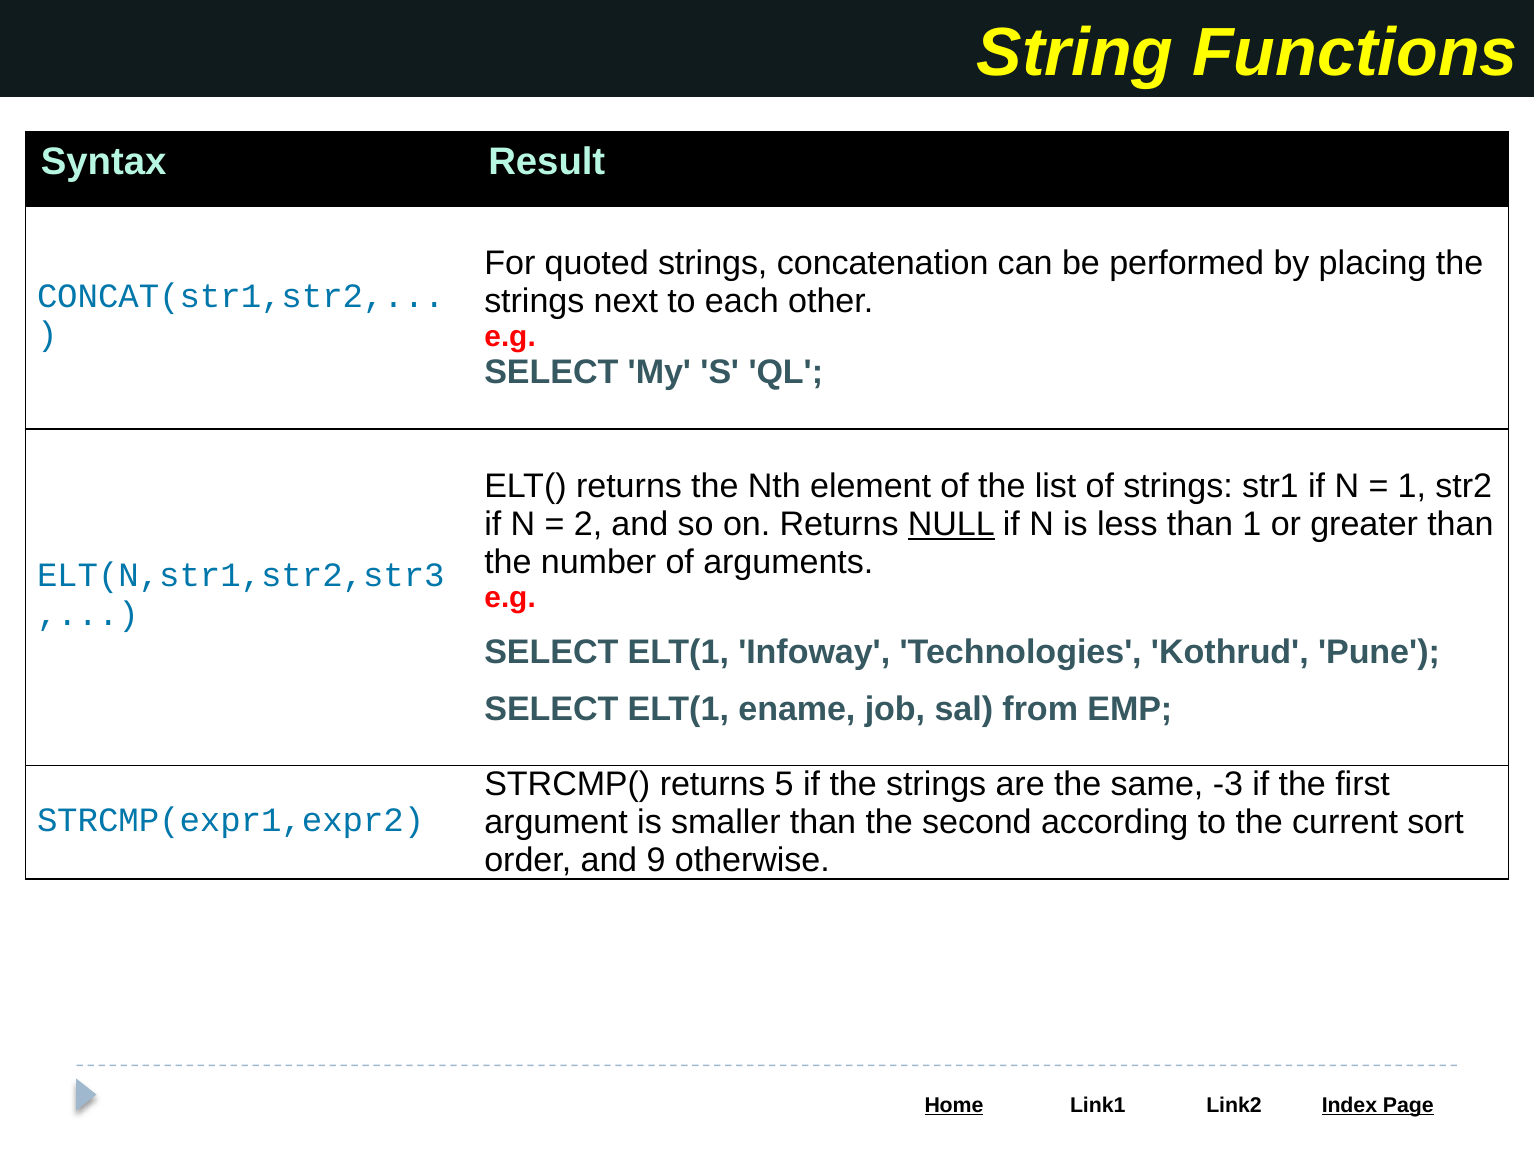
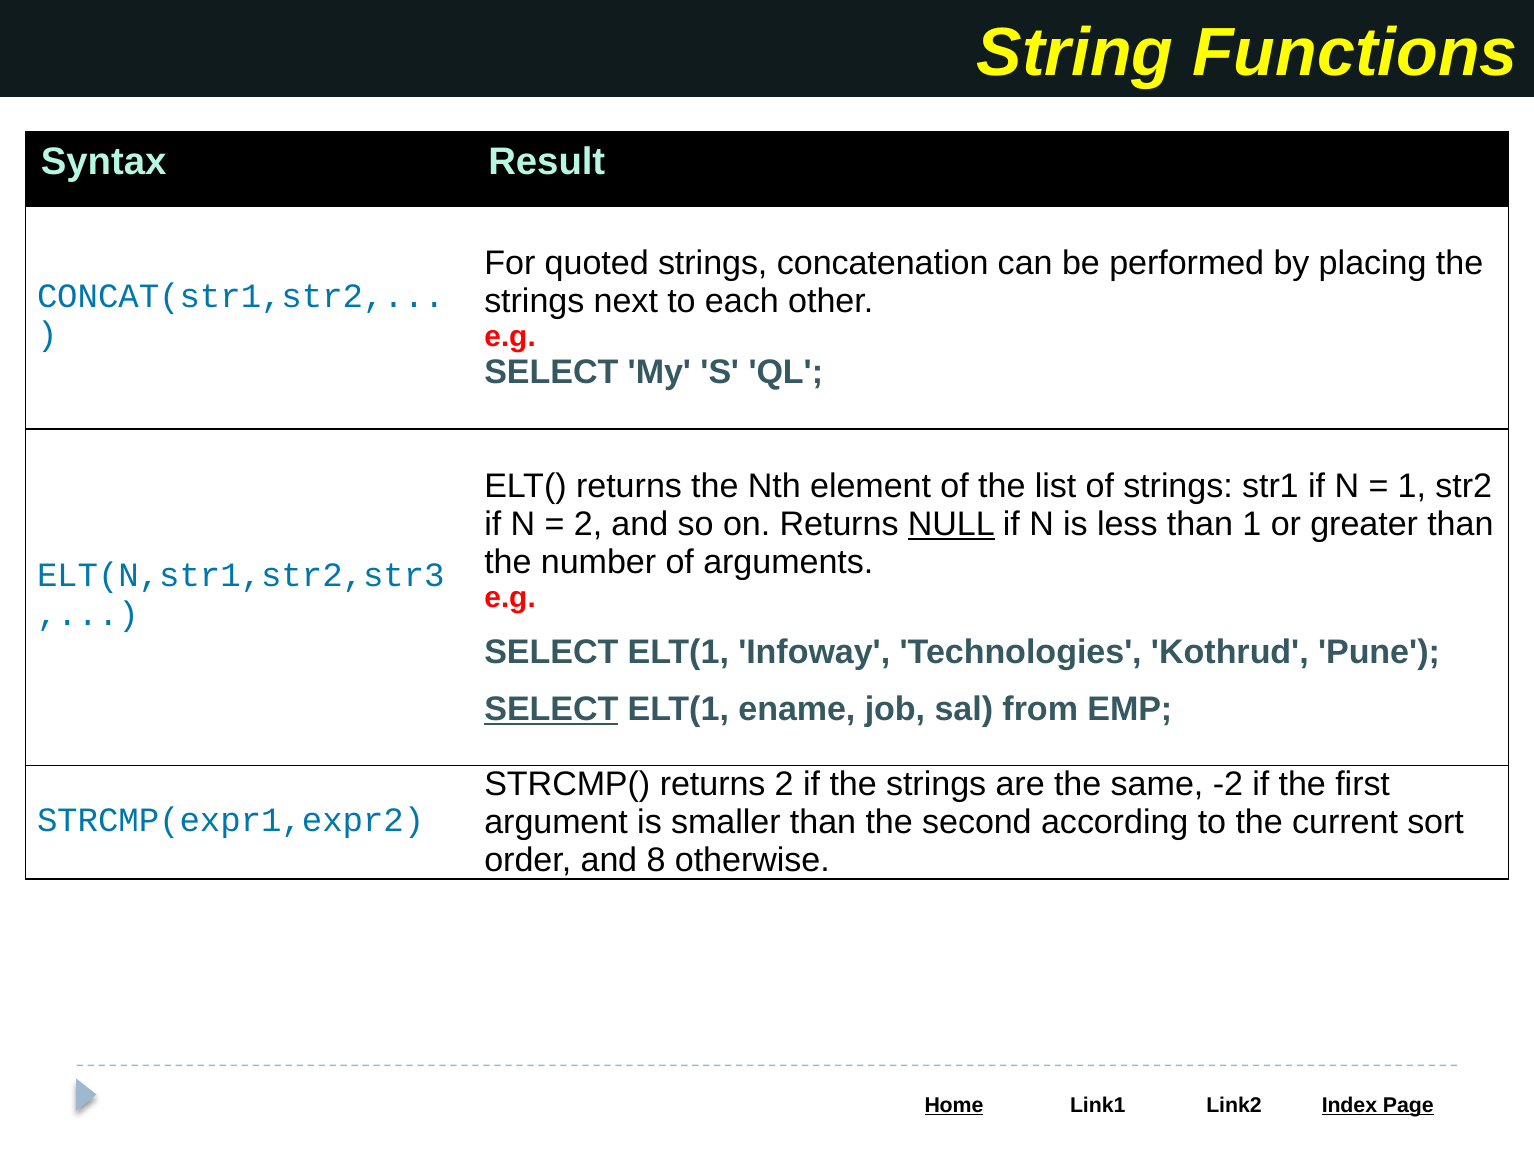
SELECT underline: none -> present (551, 709)
returns 5: 5 -> 2 (784, 785)
-3: -3 -> -2 (1228, 785)
9: 9 -> 8 (656, 861)
